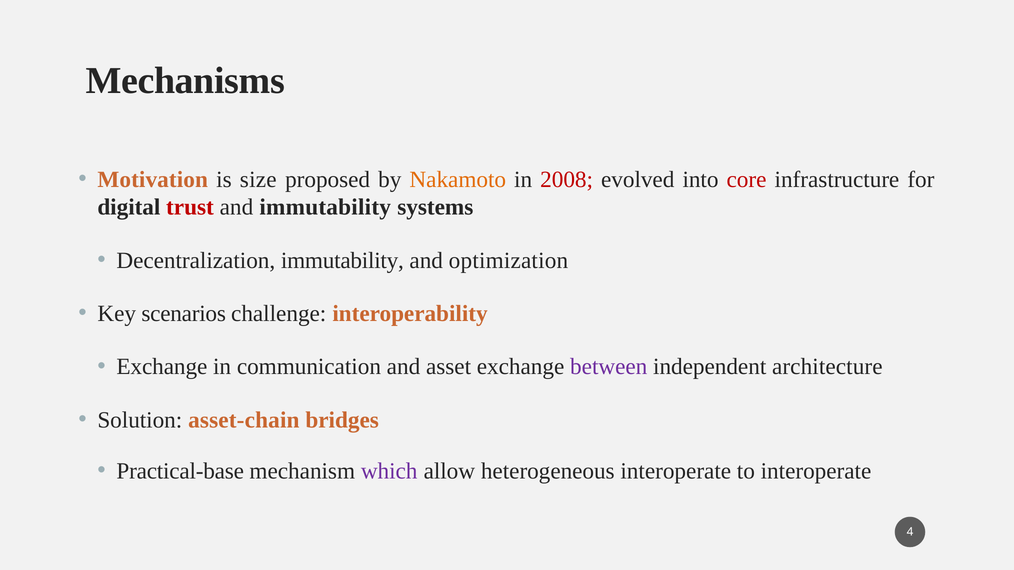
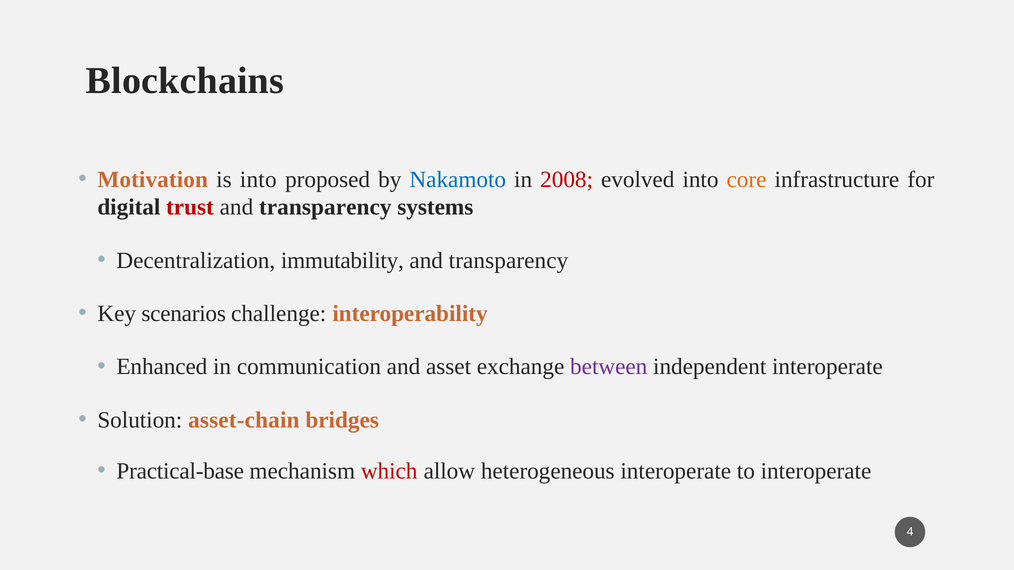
Mechanisms: Mechanisms -> Blockchains (185, 81)
is size: size -> into (258, 179)
Nakamoto colour: orange -> blue (458, 179)
core colour: red -> orange (747, 179)
immutability: immutability -> transparency (325, 207)
optimization: optimization -> transparency (509, 261)
Exchange: Exchange -> Enhanced (162, 367)
independent architecture: architecture -> interoperate (827, 367)
which colour: purple -> red (389, 471)
